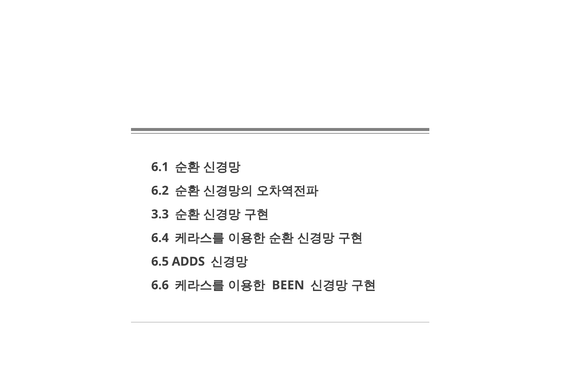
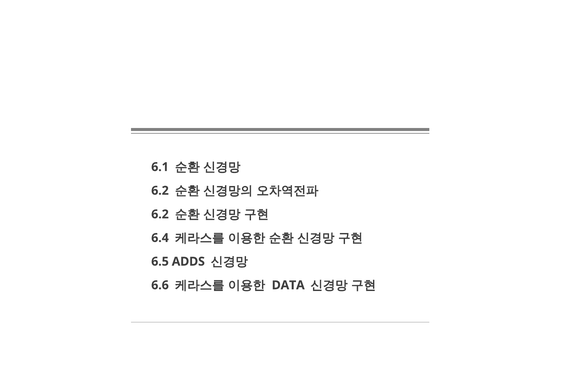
3.3: 3.3 -> 6.2 (160, 214)
BEEN: BEEN -> DATA (288, 285)
